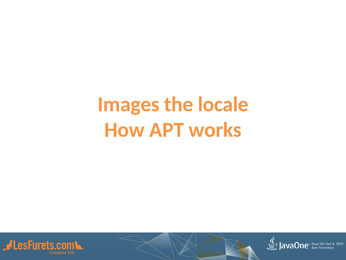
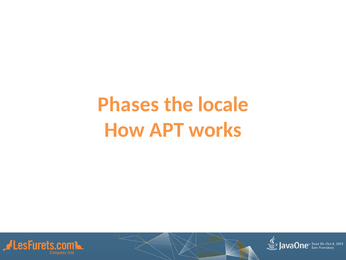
Images: Images -> Phases (128, 104)
